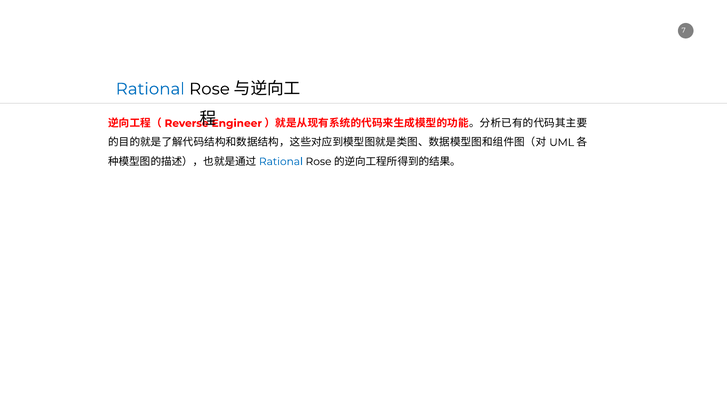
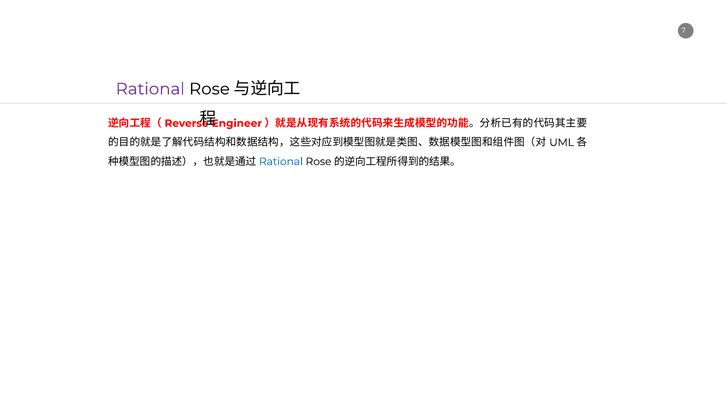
Rational colour: blue -> purple (150, 89)
